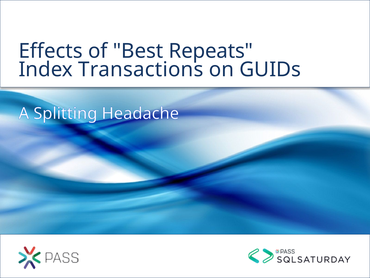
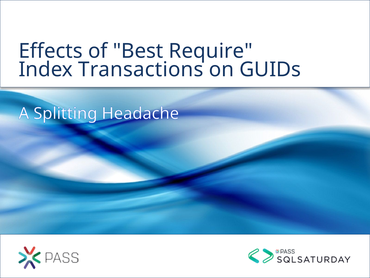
Repeats: Repeats -> Require (211, 51)
